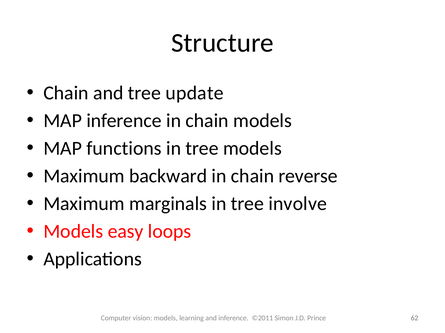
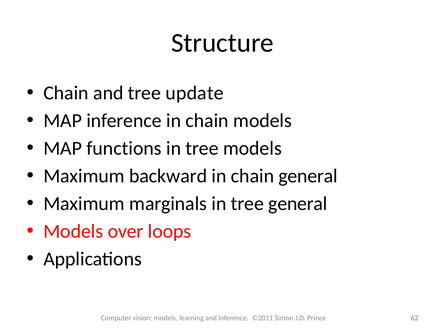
chain reverse: reverse -> general (308, 176)
tree involve: involve -> general (298, 204)
easy: easy -> over (126, 232)
